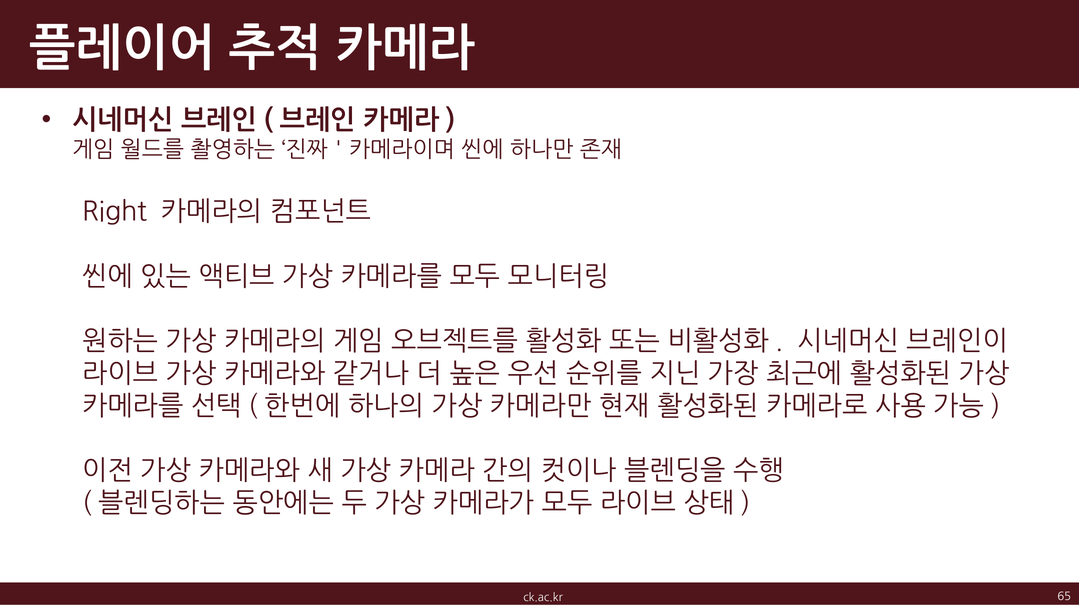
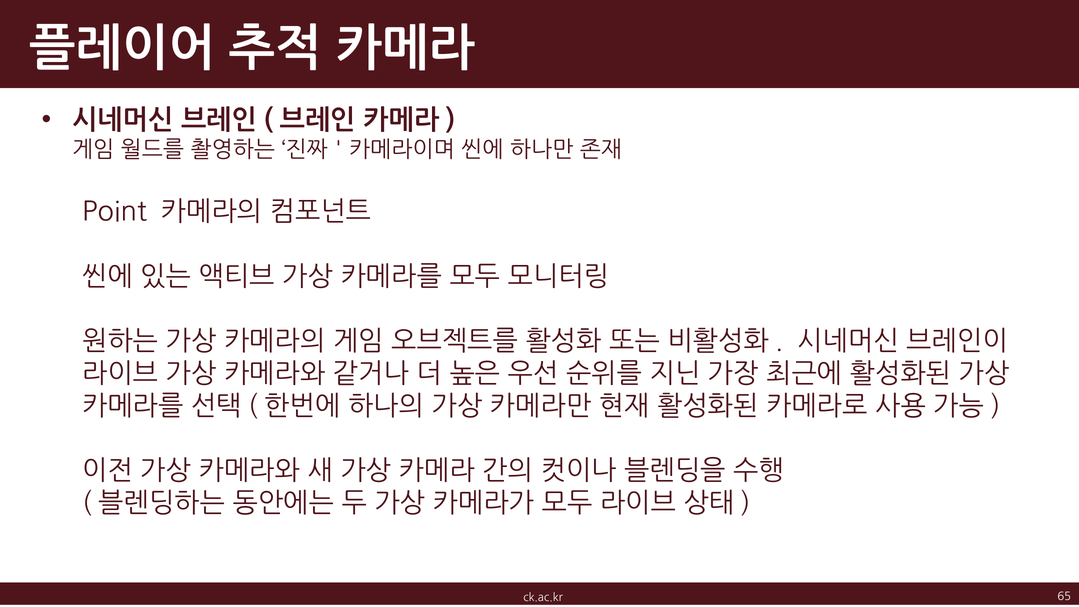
Right: Right -> Point (114, 212)
